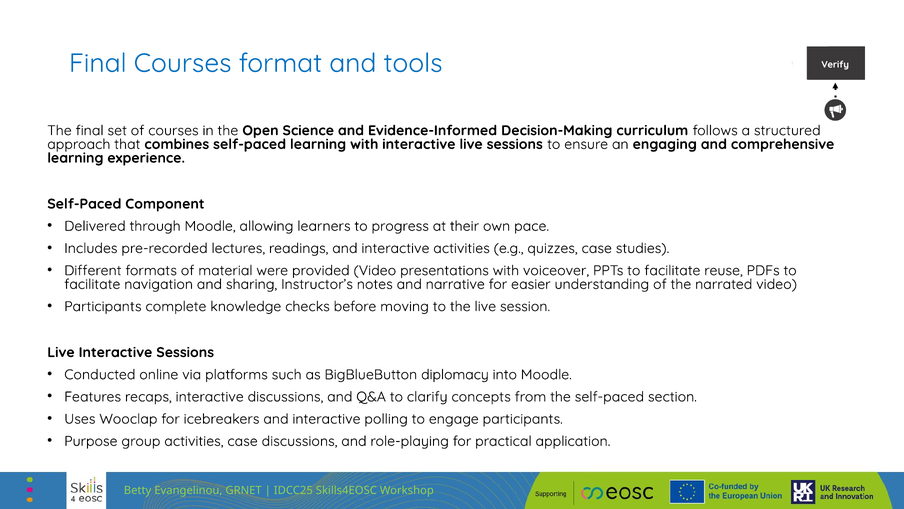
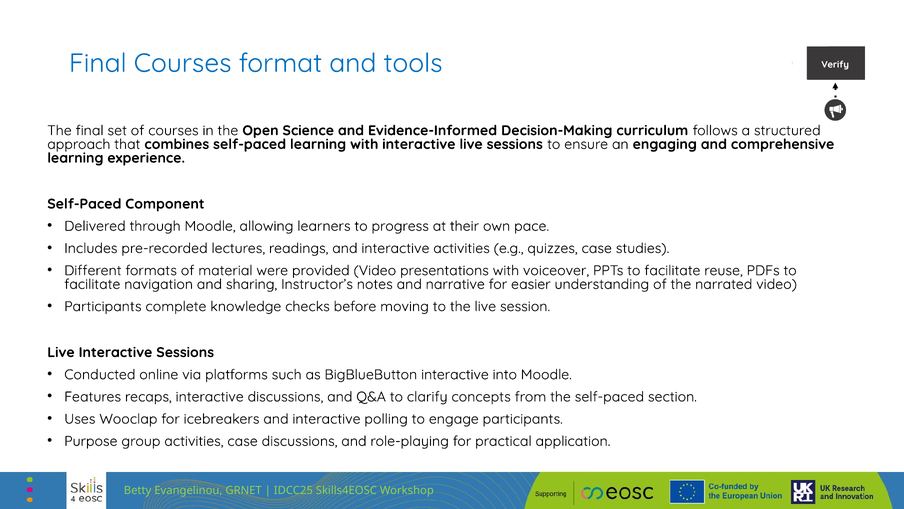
BigBlueButton diplomacy: diplomacy -> interactive (455, 374)
